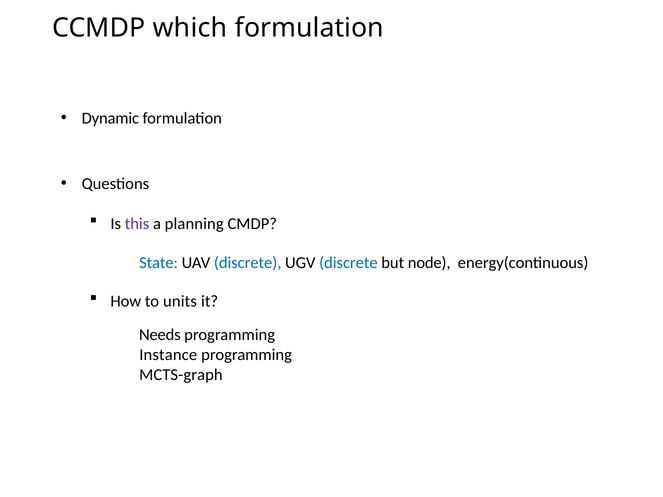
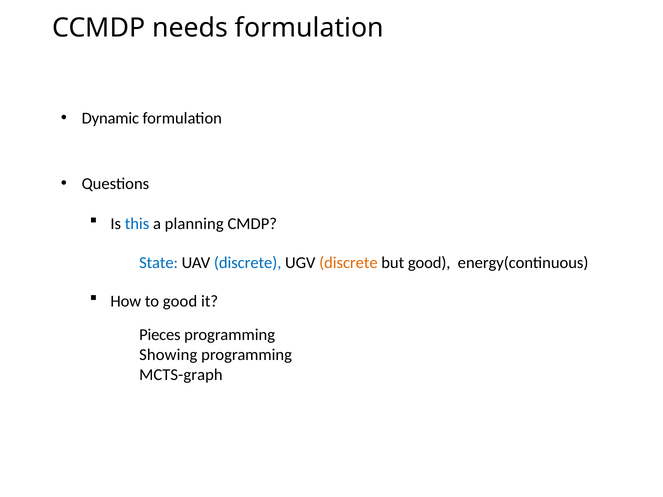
which: which -> needs (190, 28)
this colour: purple -> blue (137, 224)
discrete colour: blue -> orange (348, 263)
but node: node -> good (429, 263)
to units: units -> good (180, 301)
Needs: Needs -> Pieces (160, 335)
Instance: Instance -> Showing (168, 355)
